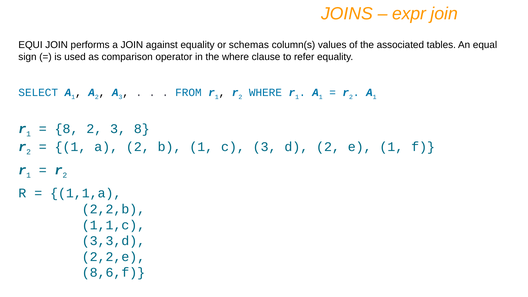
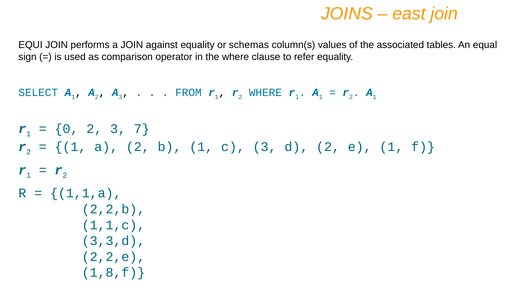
expr: expr -> east (409, 14)
8: 8 -> 0 (67, 129)
3 8: 8 -> 7 (142, 129)
8,6,f: 8,6,f -> 1,8,f (113, 272)
